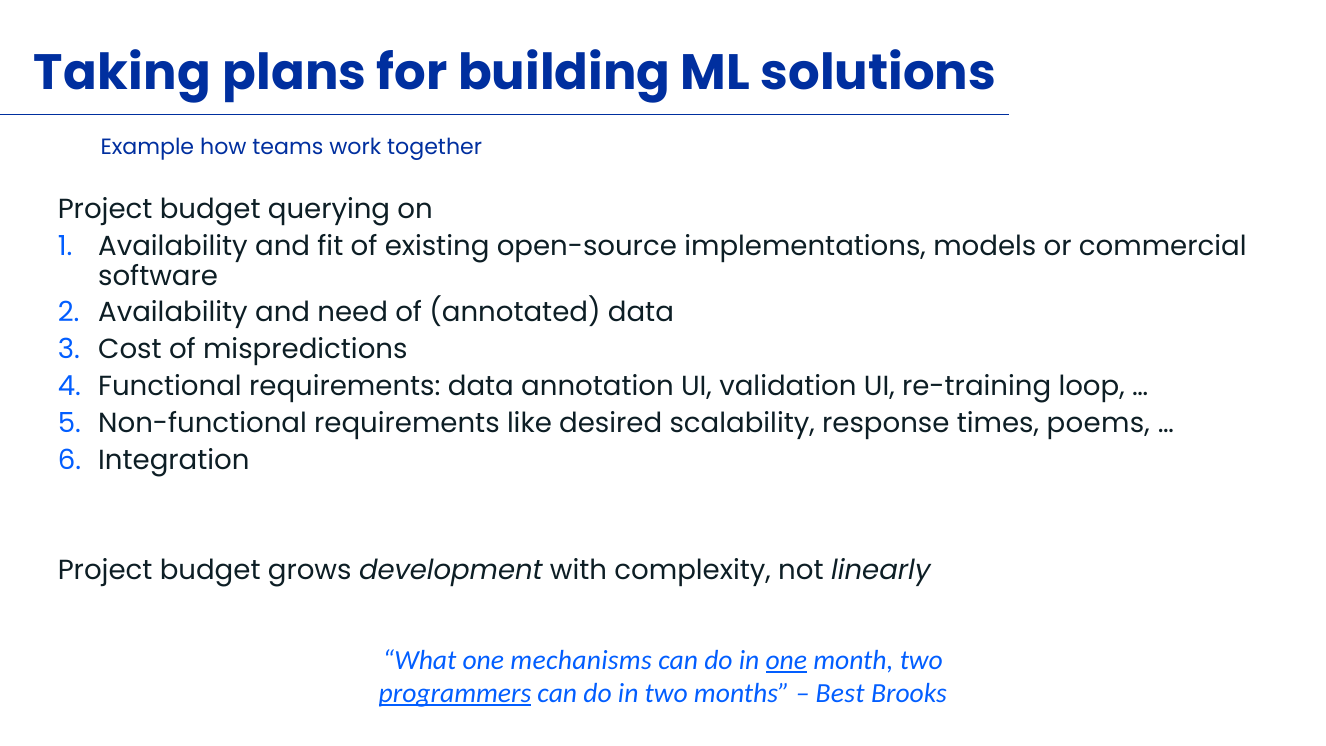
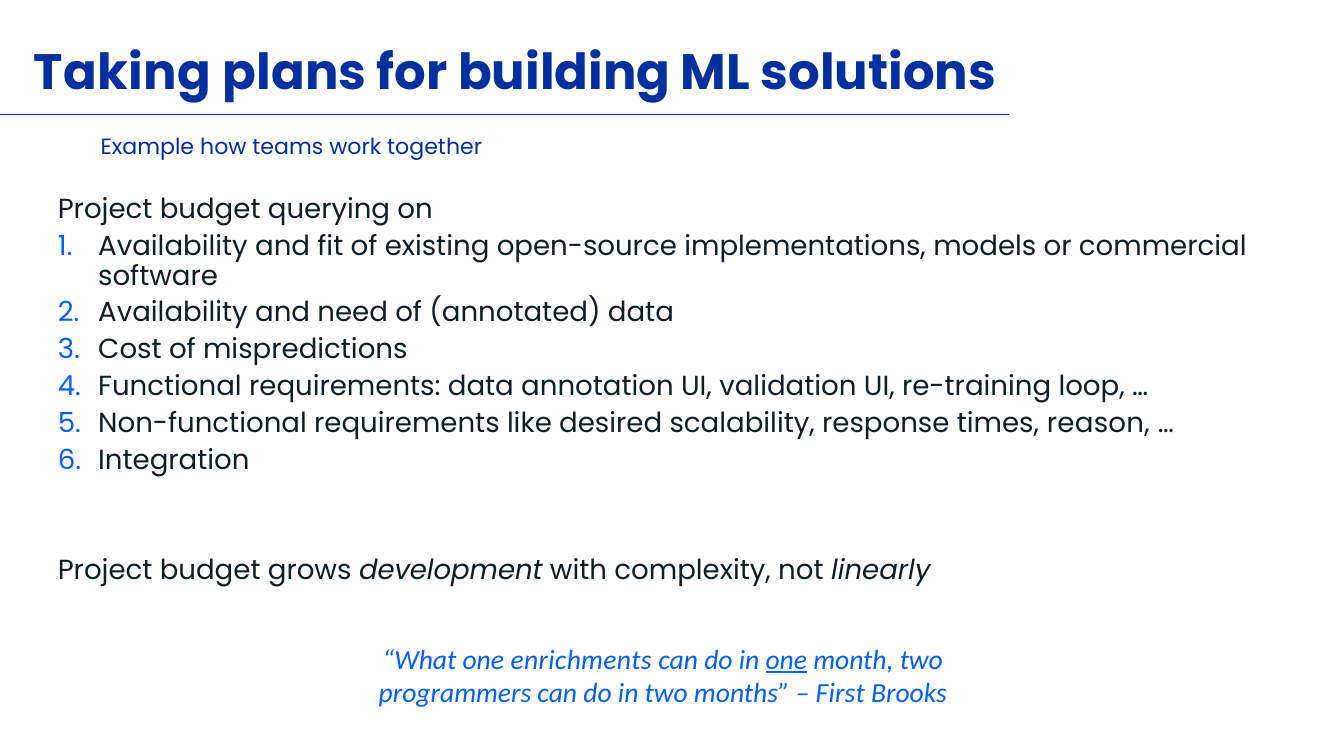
poems: poems -> reason (1098, 423)
mechanisms: mechanisms -> enrichments (581, 660)
programmers underline: present -> none (455, 693)
Best: Best -> First (840, 693)
